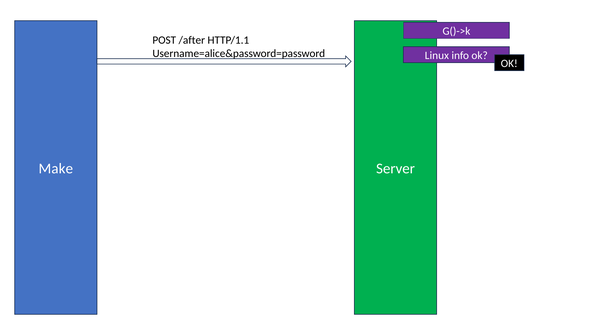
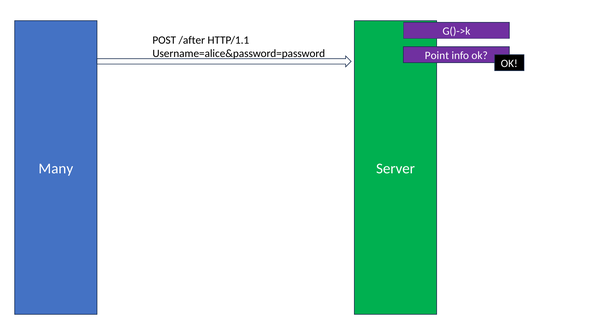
Linux: Linux -> Point (437, 56)
Make: Make -> Many (56, 169)
